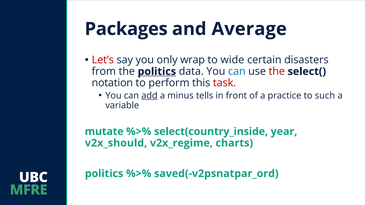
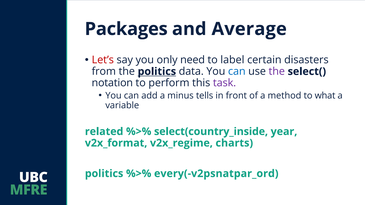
wrap: wrap -> need (193, 60)
wide: wide -> label (232, 60)
the colour: red -> purple (277, 72)
task colour: red -> purple (225, 83)
add underline: present -> none (149, 96)
practice: practice -> method (284, 96)
such: such -> what (325, 96)
mutate: mutate -> related (104, 132)
v2x_should: v2x_should -> v2x_format (116, 143)
saved(-v2psnatpar_ord: saved(-v2psnatpar_ord -> every(-v2psnatpar_ord (216, 174)
